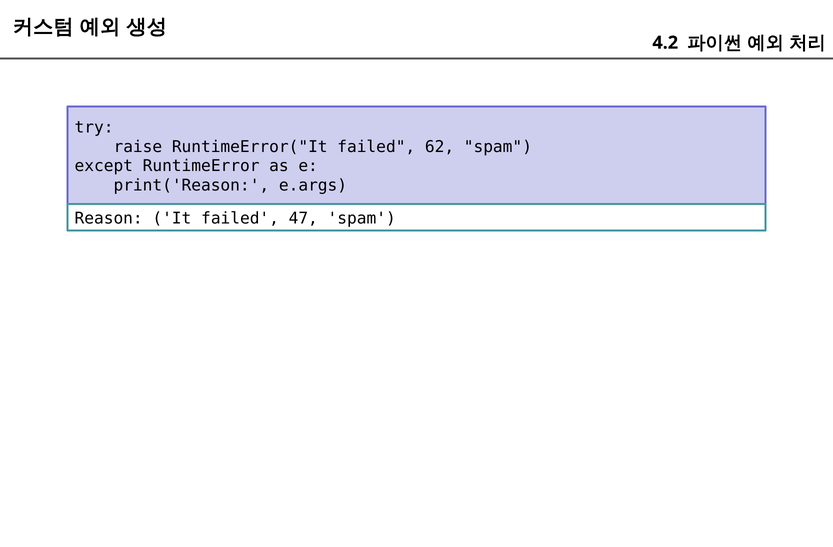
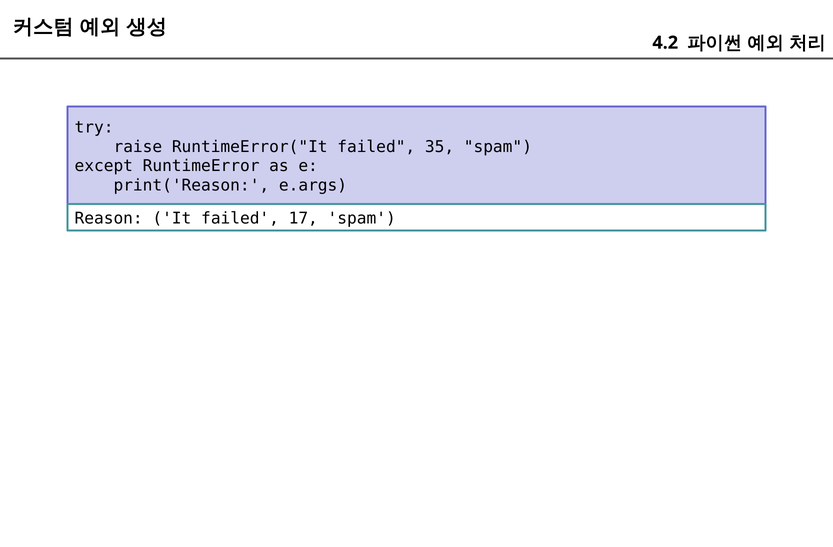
62: 62 -> 35 (440, 147)
47: 47 -> 17 (303, 218)
